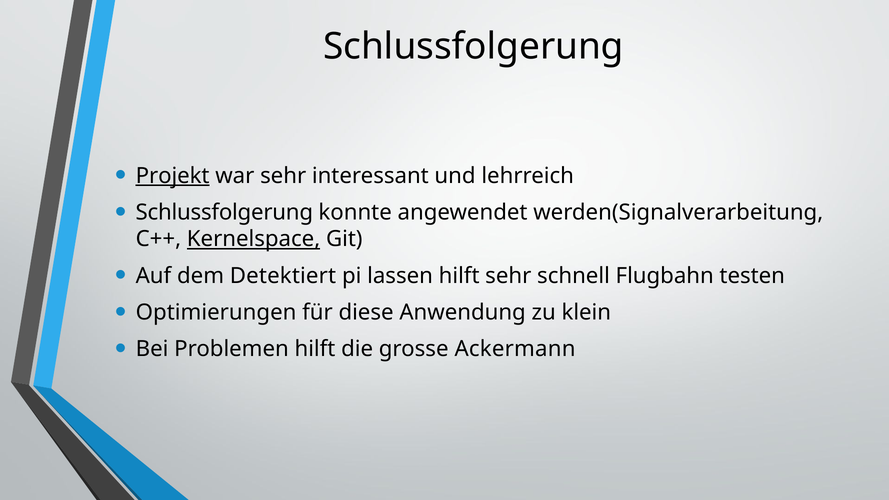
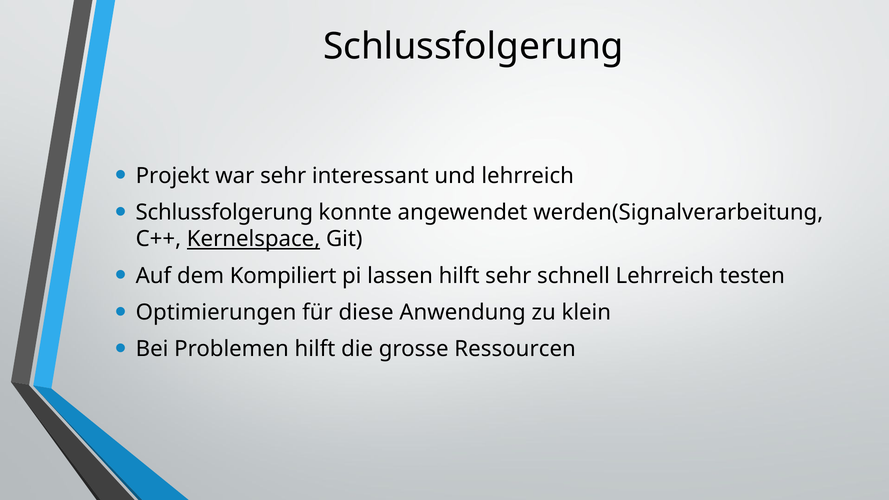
Projekt underline: present -> none (173, 176)
Detektiert: Detektiert -> Kompiliert (283, 276)
schnell Flugbahn: Flugbahn -> Lehrreich (665, 276)
Ackermann: Ackermann -> Ressourcen (515, 349)
